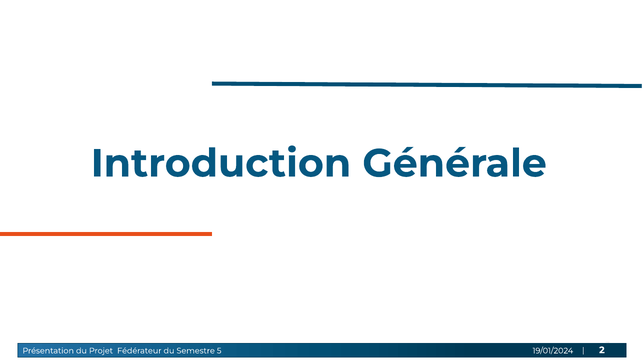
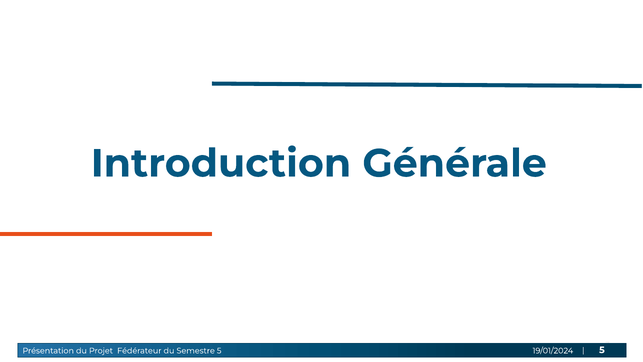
2: 2 -> 5 (602, 350)
